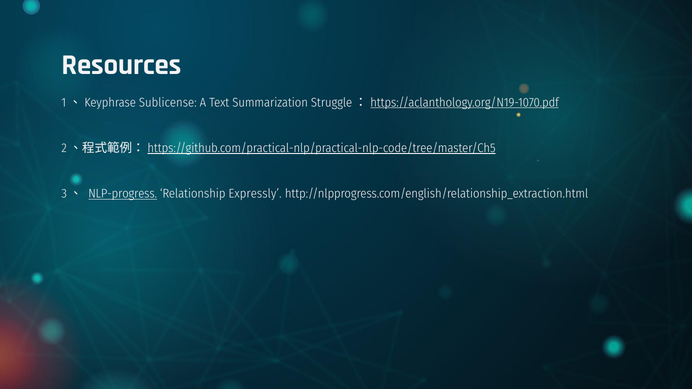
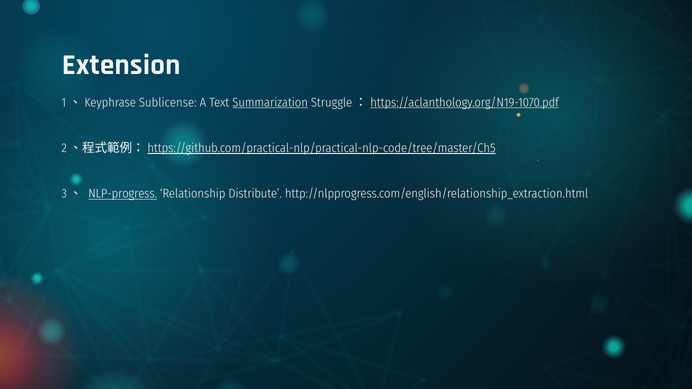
Resources: Resources -> Extension (121, 65)
Summarization underline: none -> present (270, 103)
Expressly: Expressly -> Distribute (255, 194)
